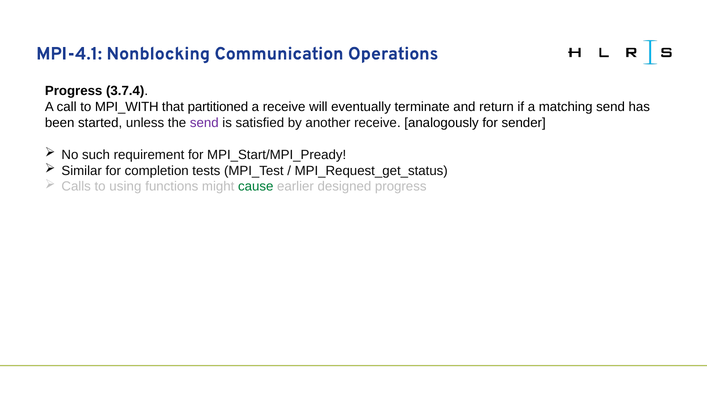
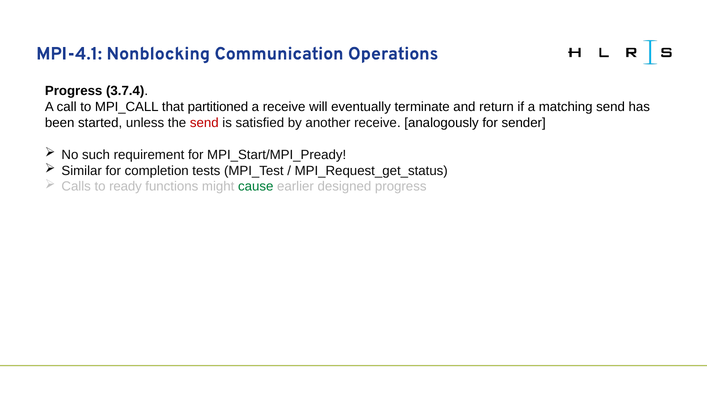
MPI_WITH: MPI_WITH -> MPI_CALL (127, 107)
send colour: purple -> red (204, 123)
using: using -> ready (125, 186)
